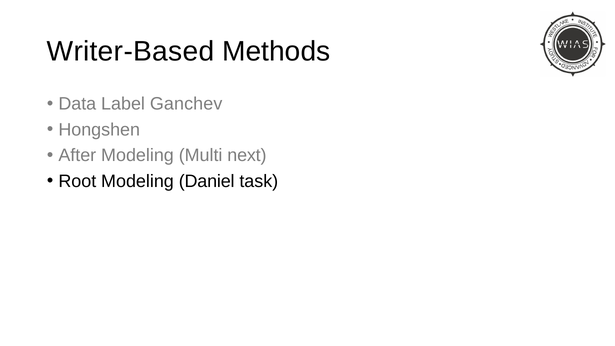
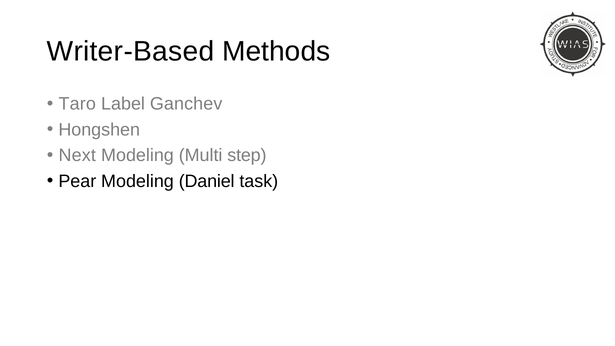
Data: Data -> Taro (77, 104)
After: After -> Next (77, 155)
next: next -> step (247, 155)
Root: Root -> Pear (77, 181)
